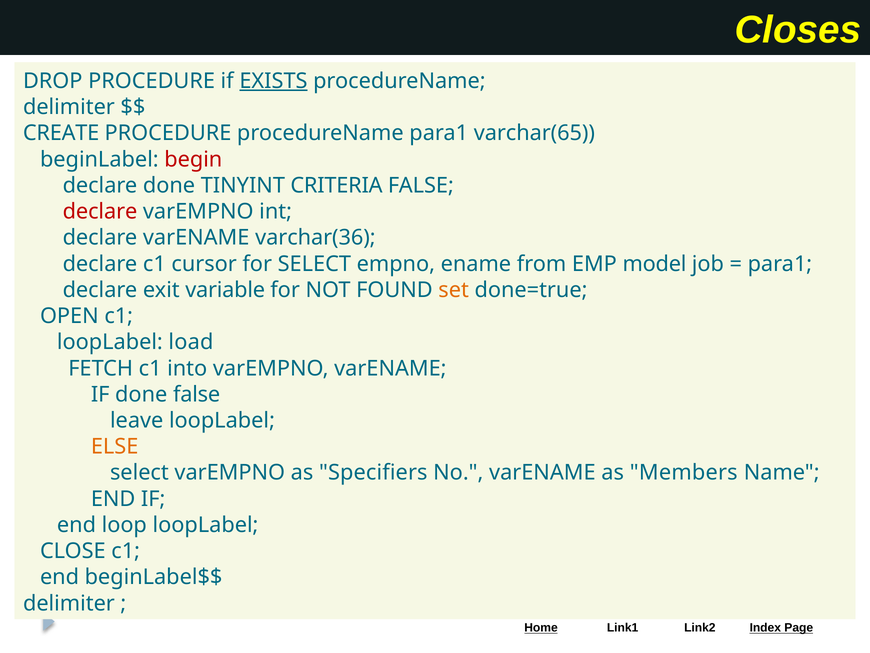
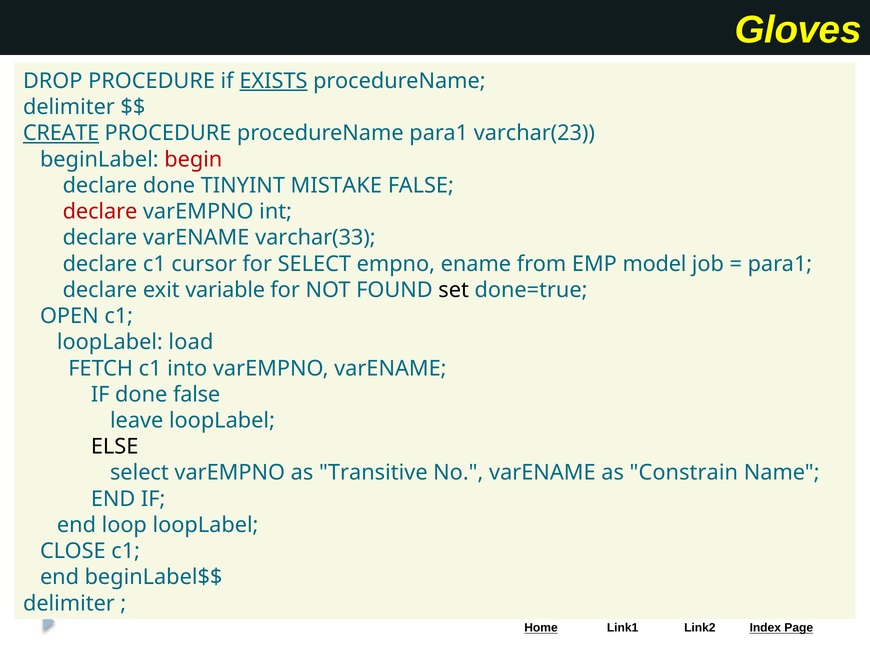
Closes: Closes -> Gloves (798, 30)
CREATE underline: none -> present (61, 133)
varchar(65: varchar(65 -> varchar(23 (534, 133)
CRITERIA: CRITERIA -> MISTAKE (336, 185)
varchar(36: varchar(36 -> varchar(33 (315, 238)
set colour: orange -> black (454, 290)
ELSE colour: orange -> black (115, 446)
Specifiers: Specifiers -> Transitive (373, 472)
Members: Members -> Constrain (684, 472)
